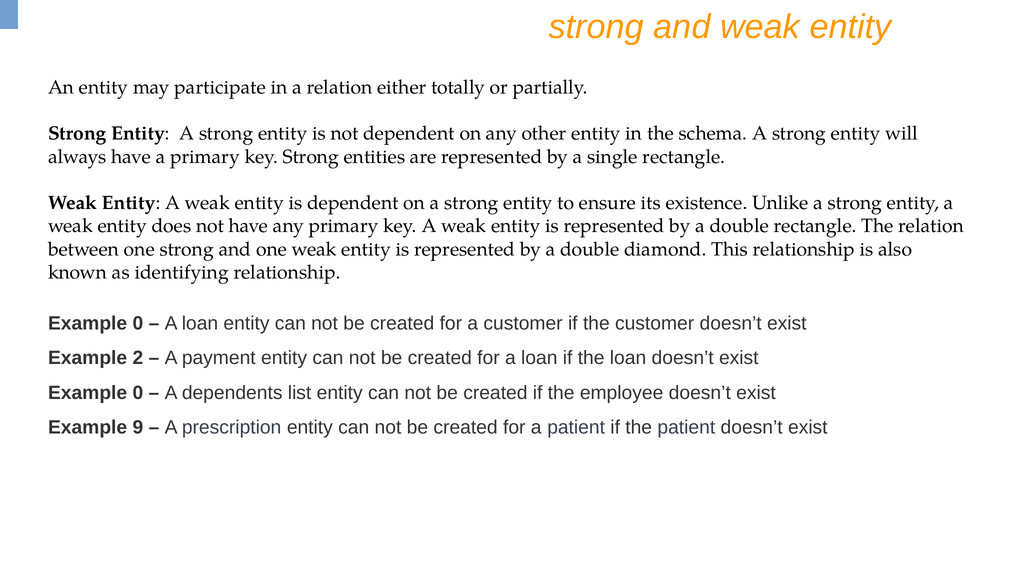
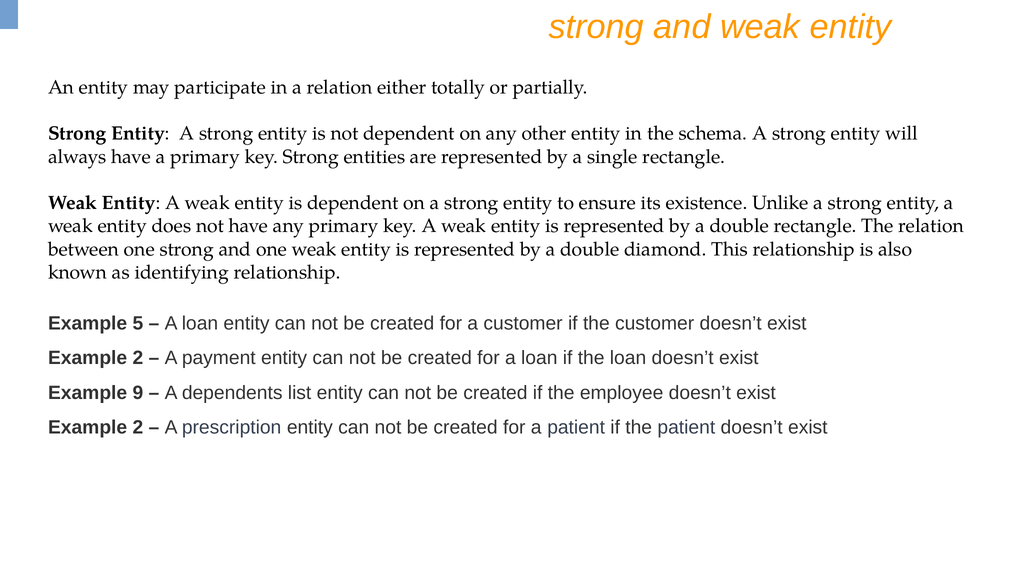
0: 0 -> 5 (138, 323)
0: 0 -> 9 (138, 393)
9: 9 -> 2 (138, 428)
